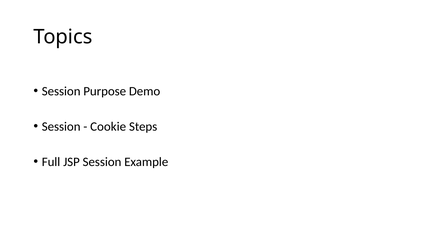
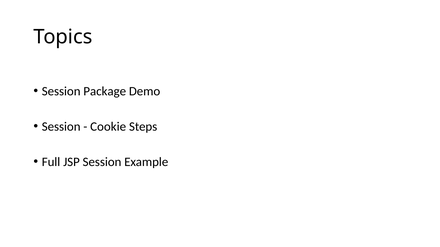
Purpose: Purpose -> Package (105, 92)
